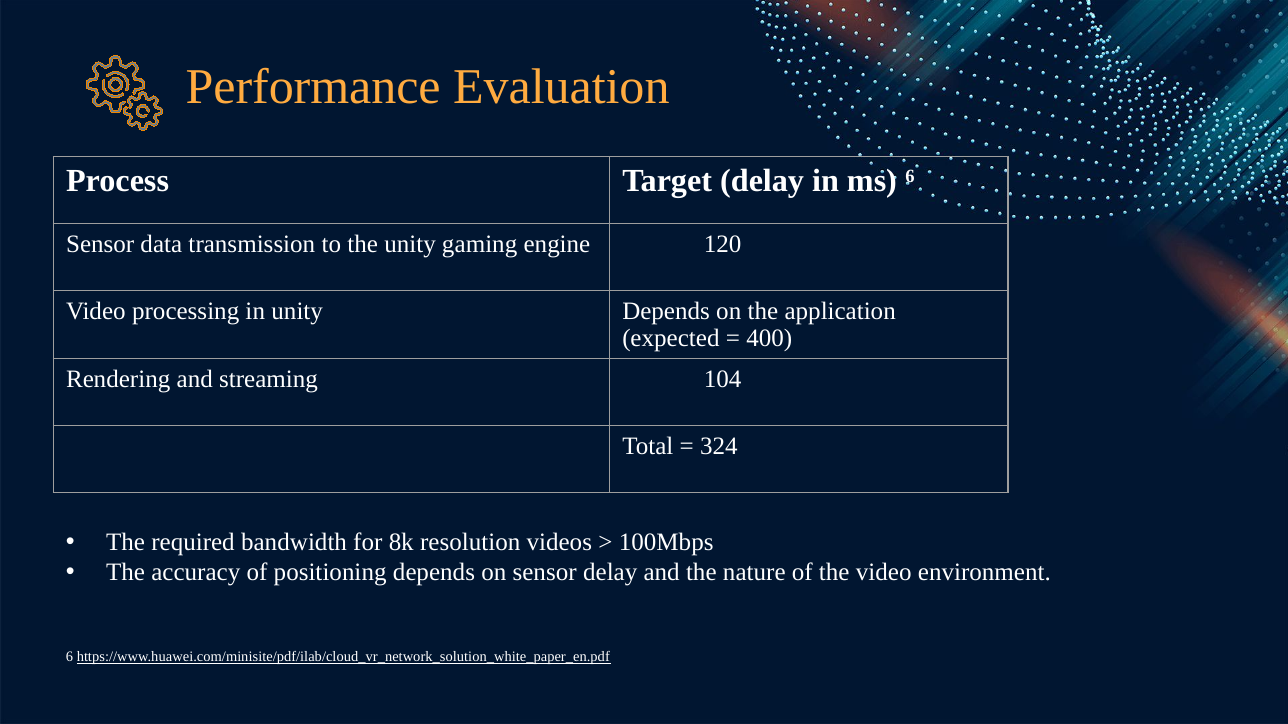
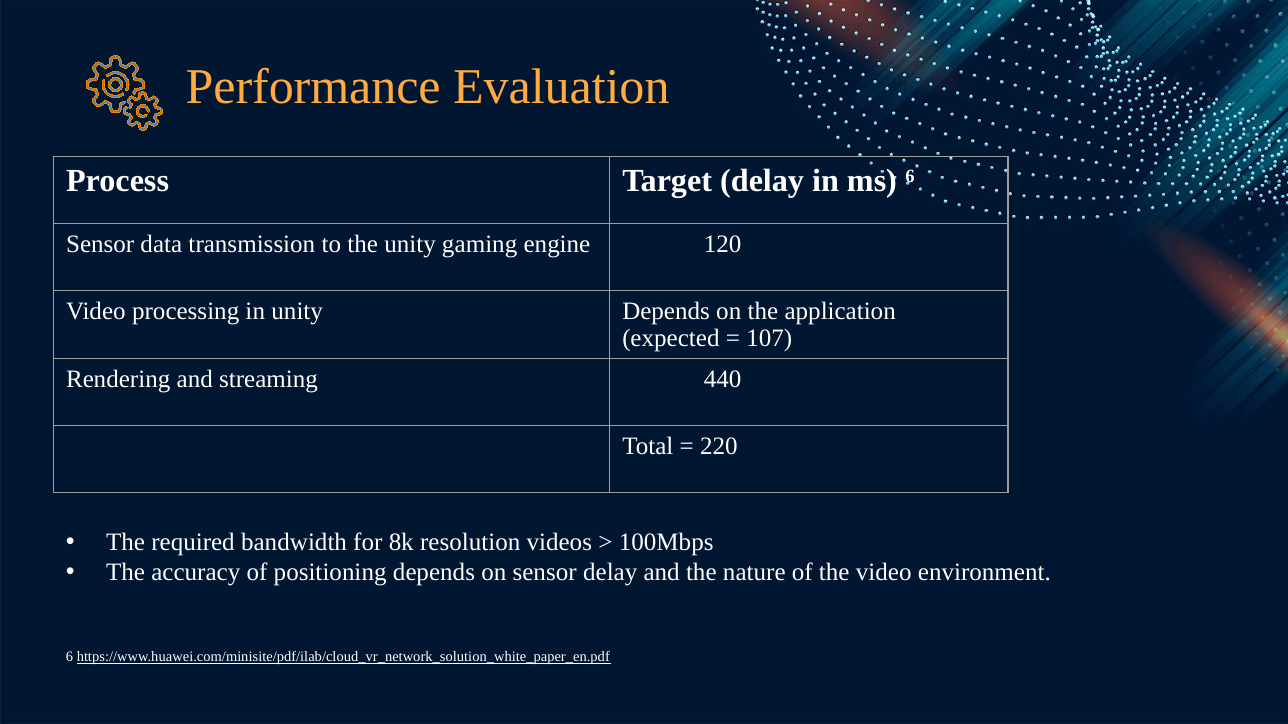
400: 400 -> 107 (769, 339)
104: 104 -> 440 (723, 380)
324: 324 -> 220 (719, 446)
